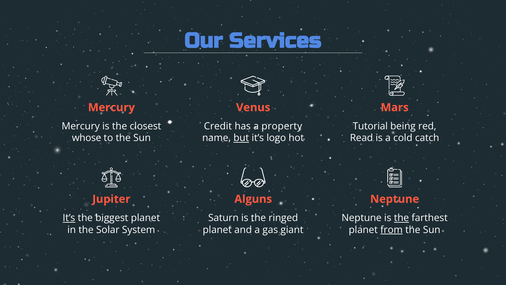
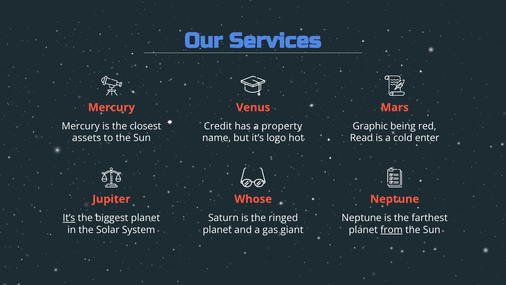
Tutorial: Tutorial -> Graphic (370, 126)
whose: whose -> assets (87, 138)
but underline: present -> none (241, 138)
catch: catch -> enter (427, 138)
Alguns: Alguns -> Whose (253, 199)
the underline: present -> none (401, 218)
